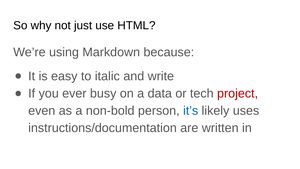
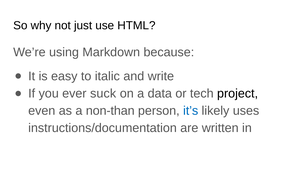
busy: busy -> suck (103, 93)
project colour: red -> black (238, 93)
non-bold: non-bold -> non-than (110, 111)
